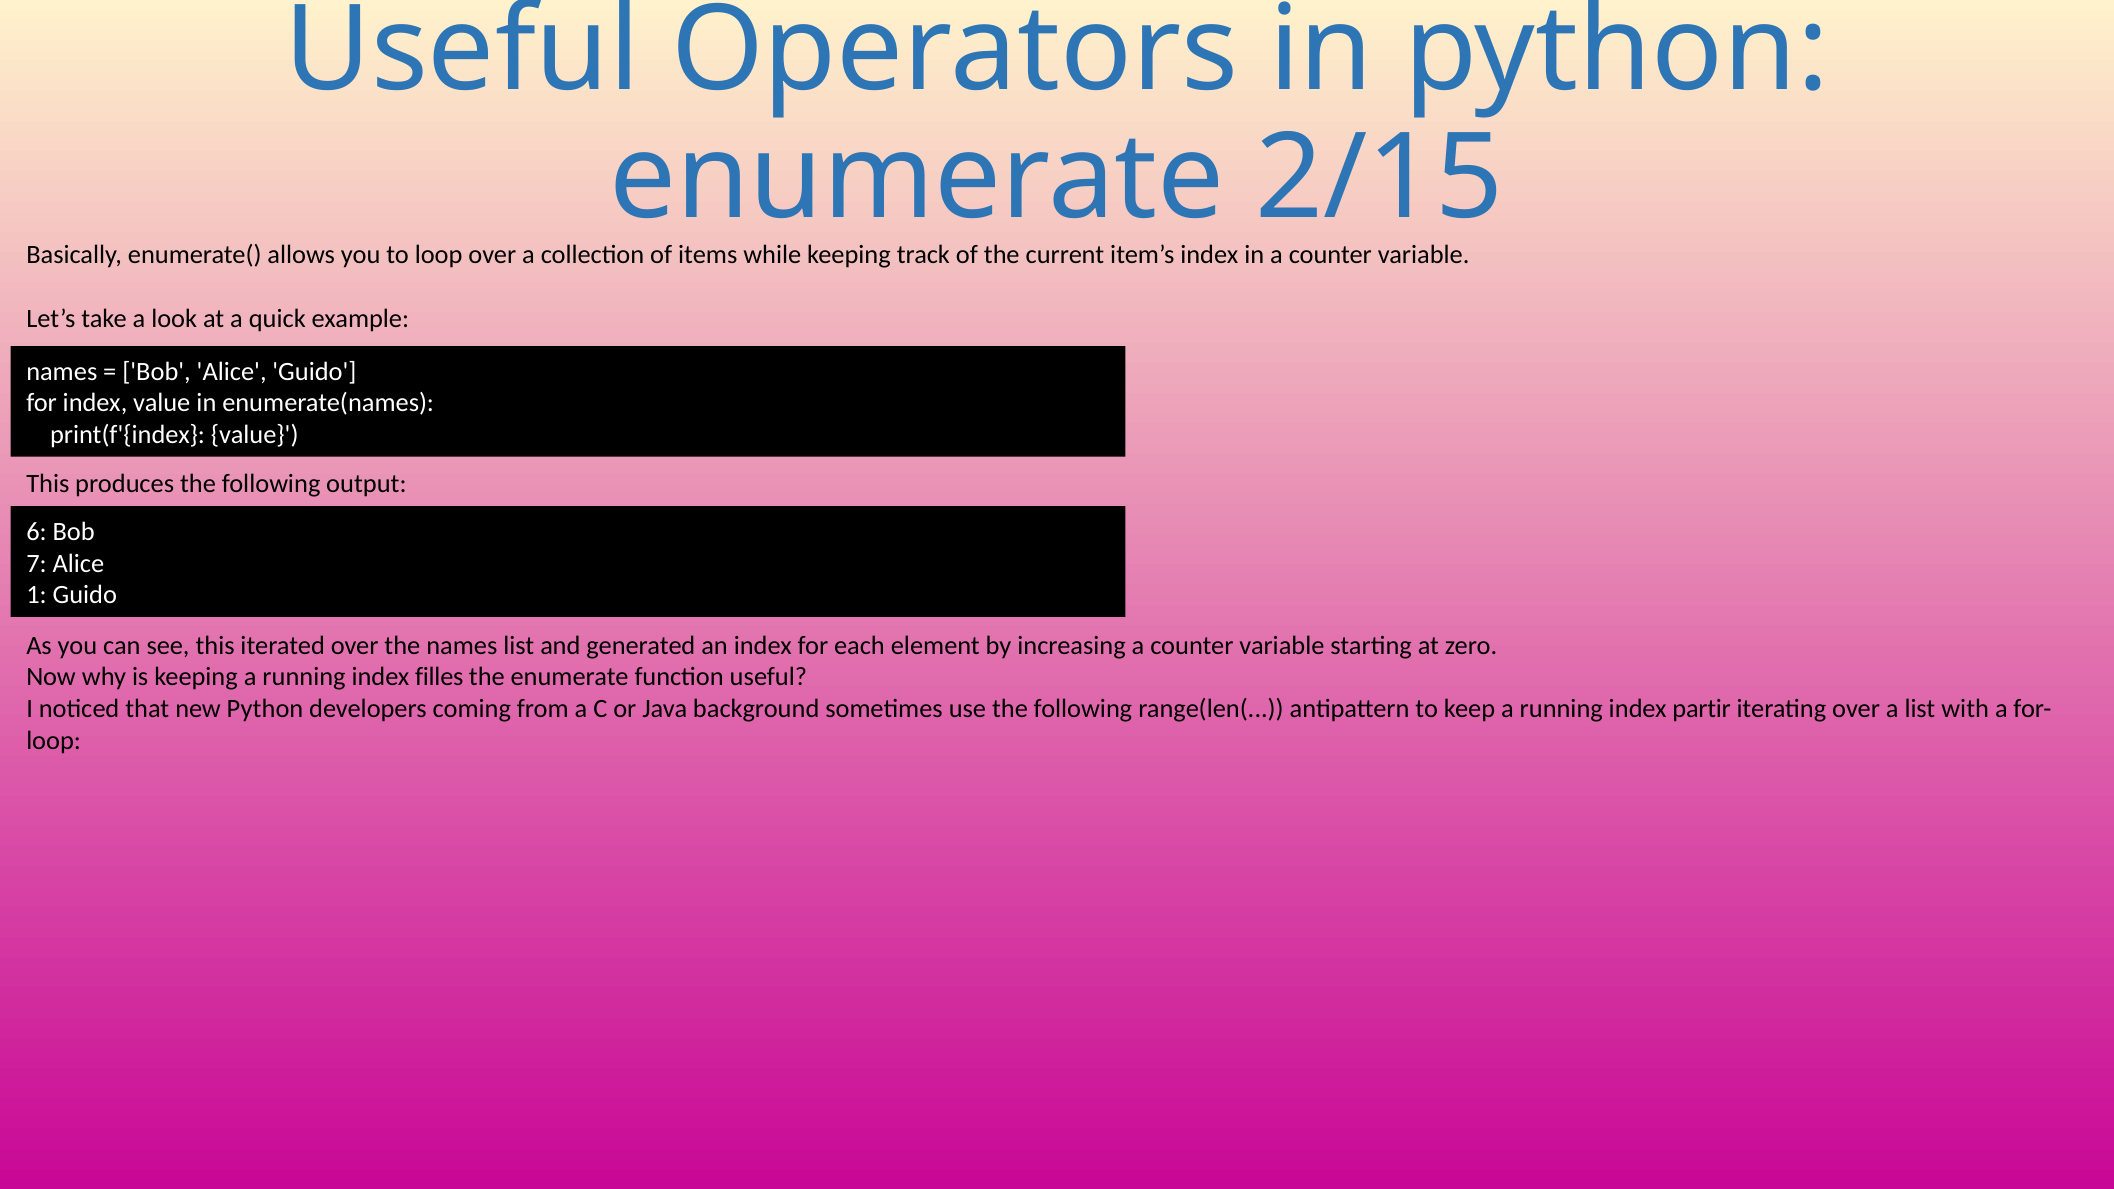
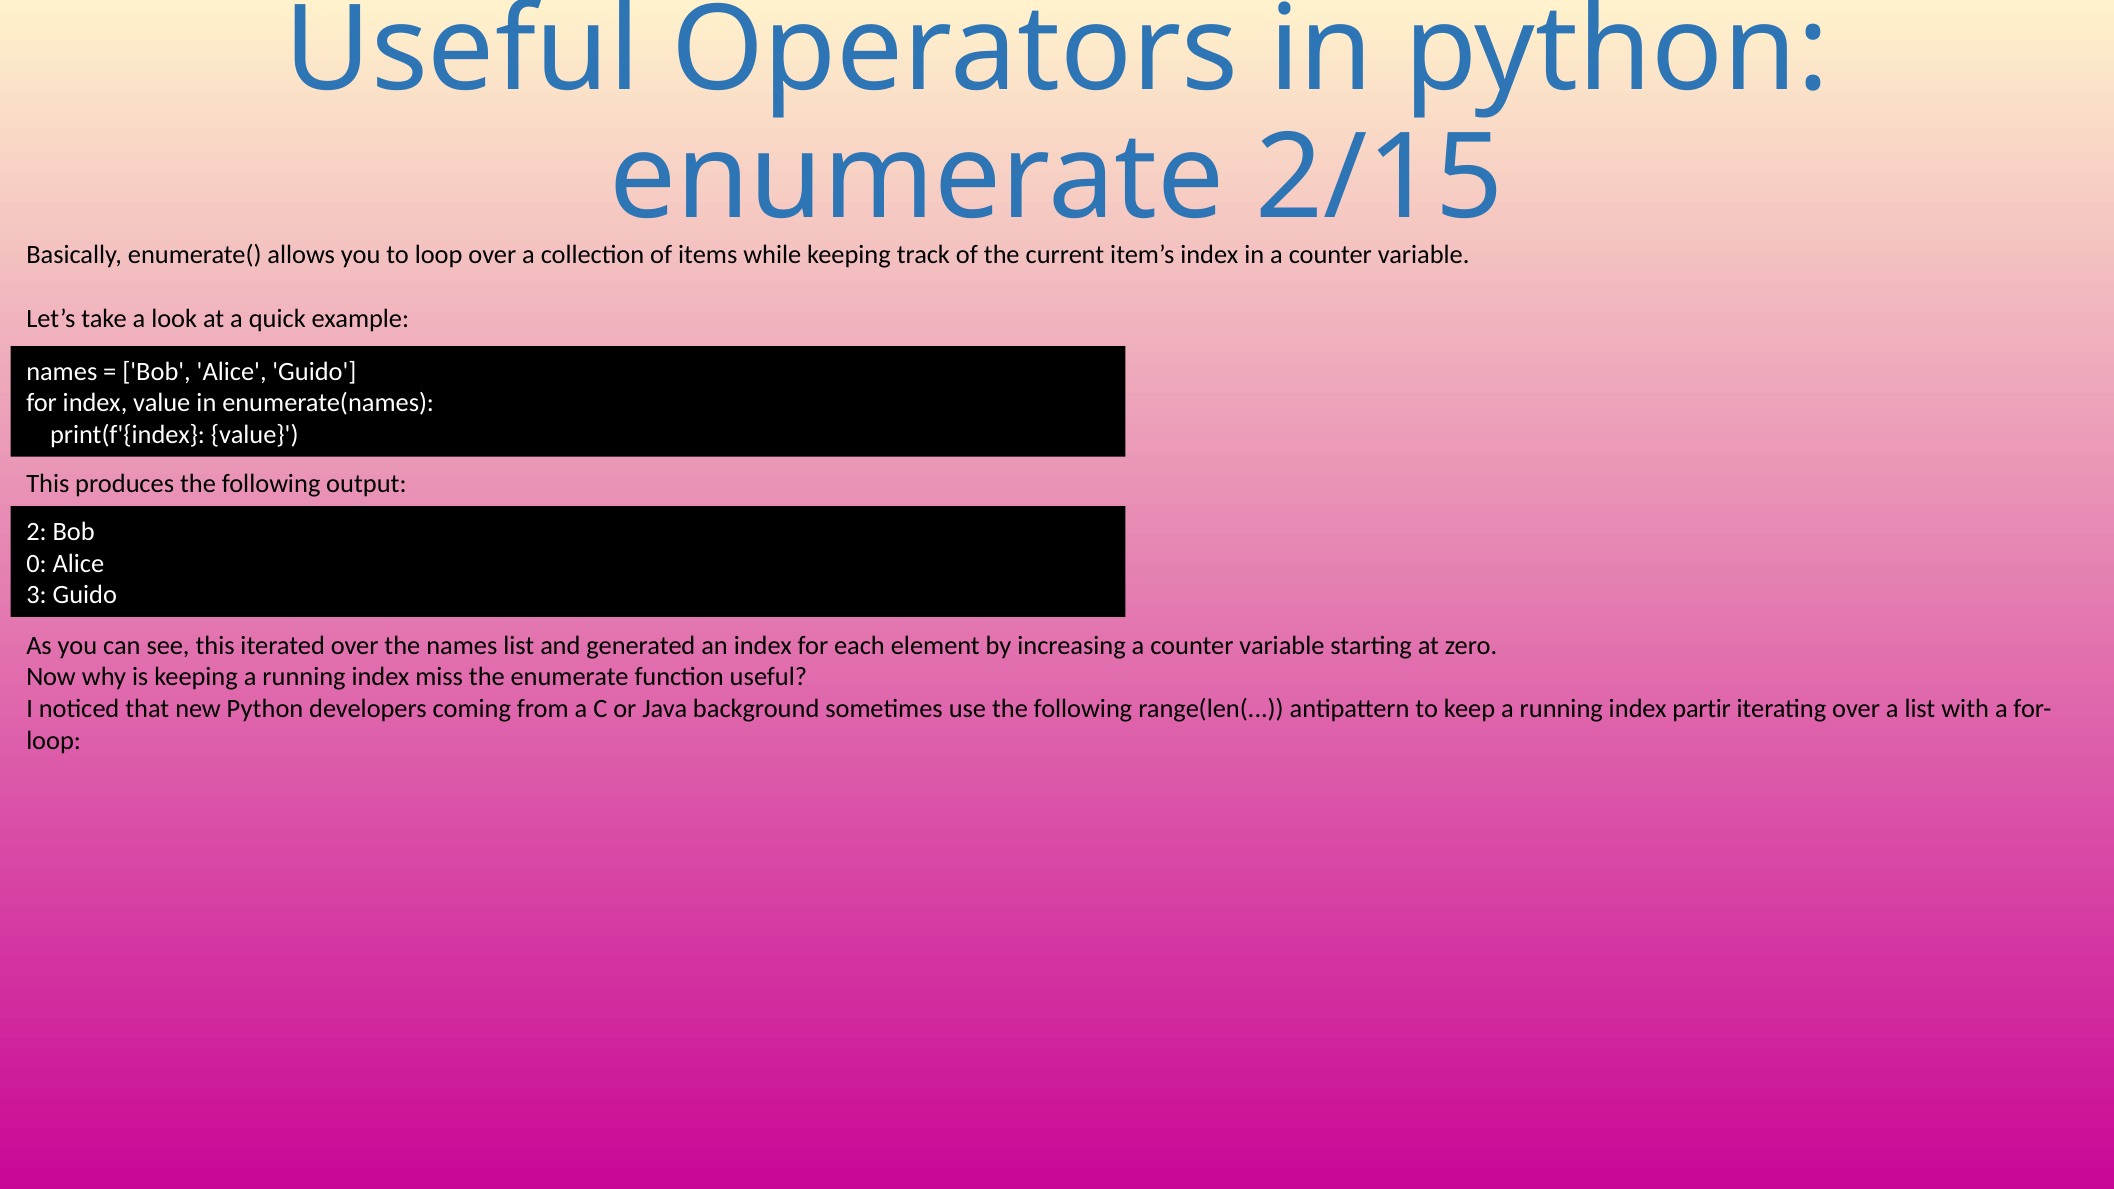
6: 6 -> 2 (37, 532)
7: 7 -> 0 (37, 563)
1: 1 -> 3 (37, 595)
filles: filles -> miss (439, 677)
